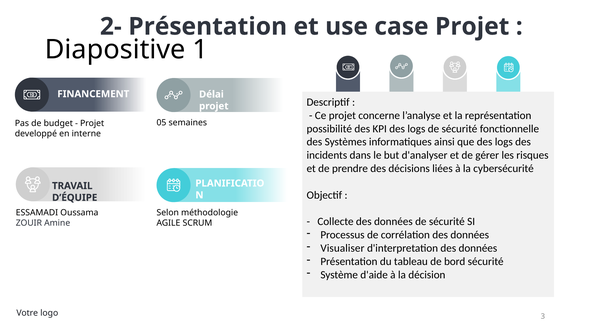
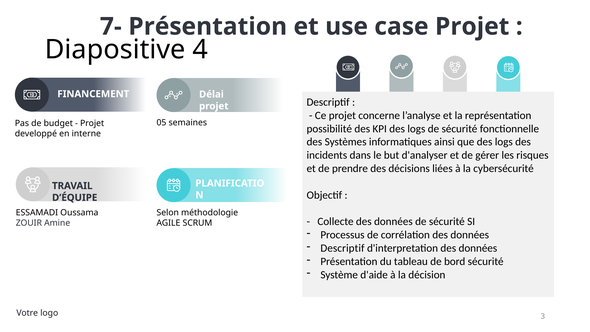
2-: 2- -> 7- (111, 27)
1: 1 -> 4 (200, 50)
Visualiser: Visualiser -> Descriptif (342, 248)
